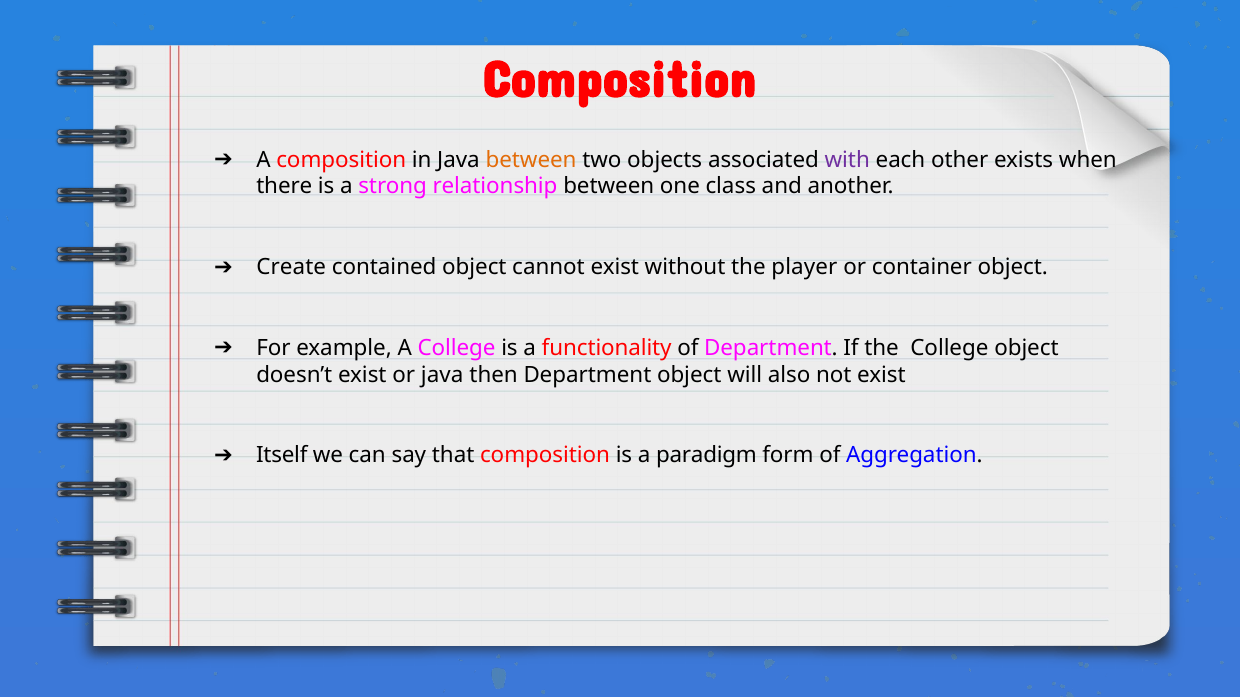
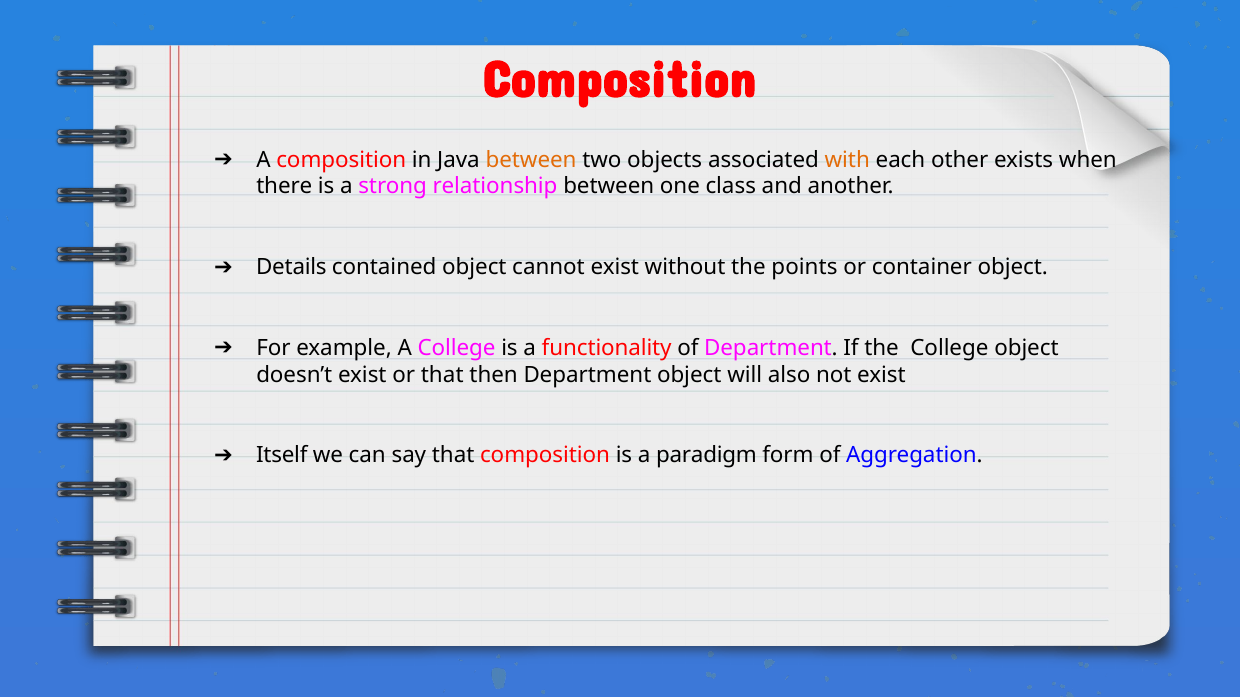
with colour: purple -> orange (847, 160)
Create: Create -> Details (291, 267)
player: player -> points (804, 267)
or java: java -> that (442, 375)
